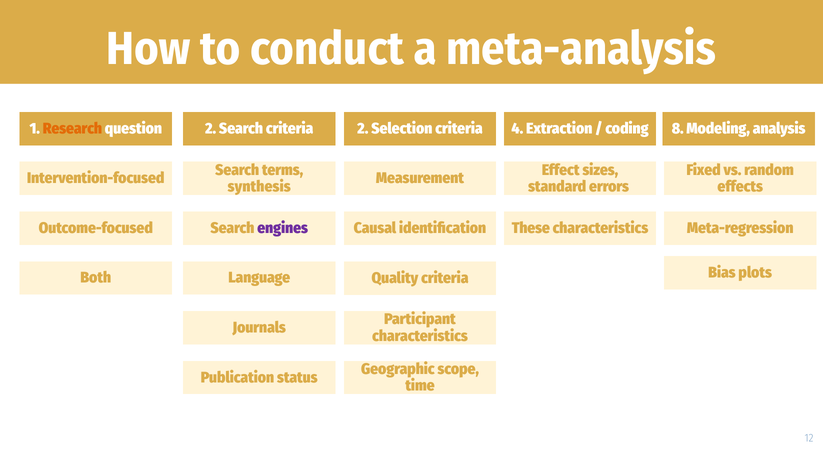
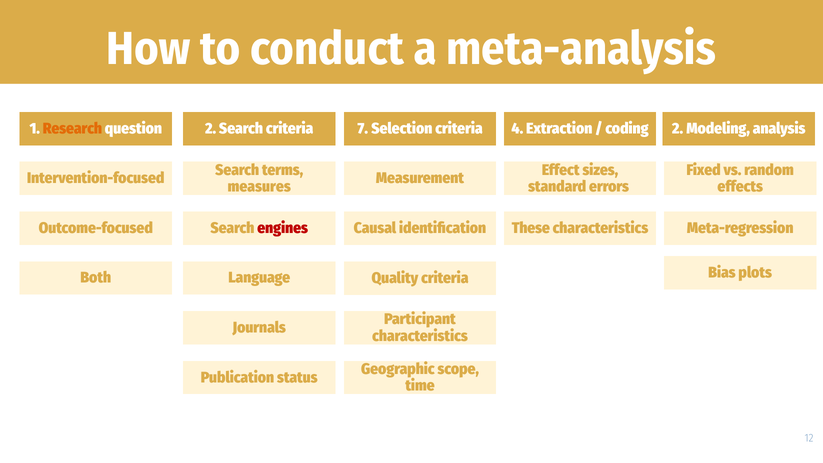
criteria 2: 2 -> 7 (363, 129)
criteria 8: 8 -> 2 (678, 129)
synthesis: synthesis -> measures (259, 187)
engines colour: purple -> red (283, 228)
